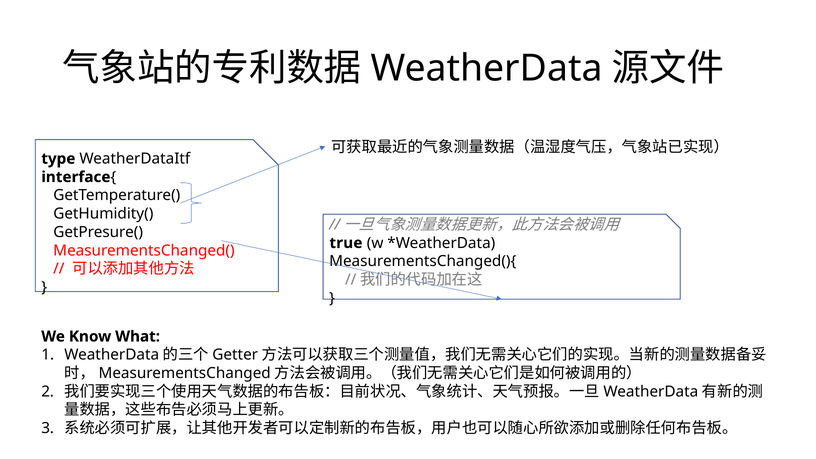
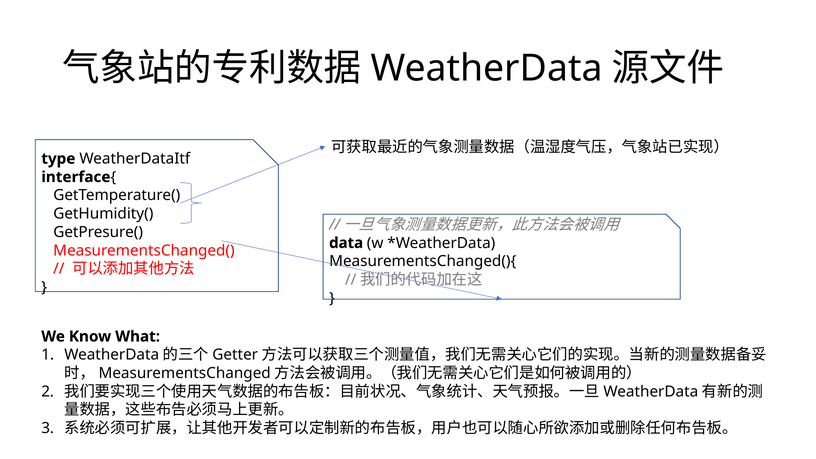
true: true -> data (346, 243)
